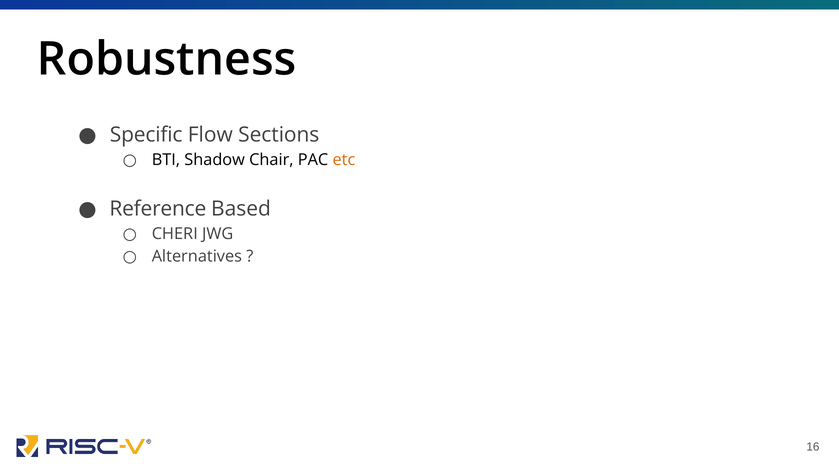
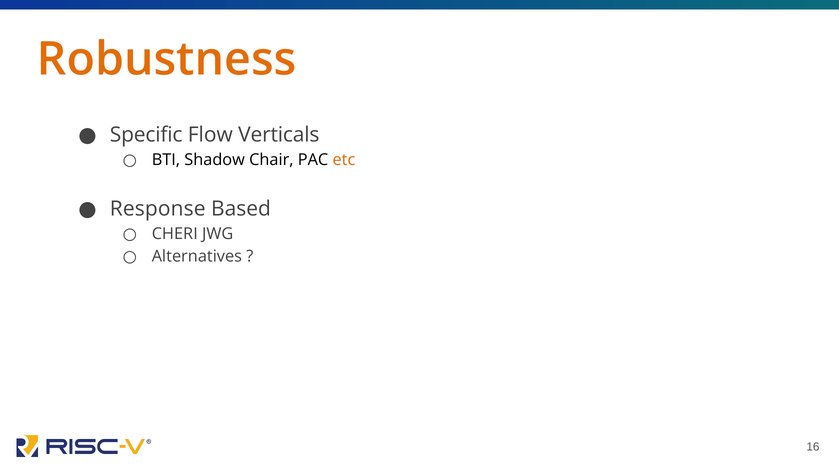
Robustness colour: black -> orange (167, 59)
Sections: Sections -> Verticals (279, 135)
Reference: Reference -> Response (158, 209)
